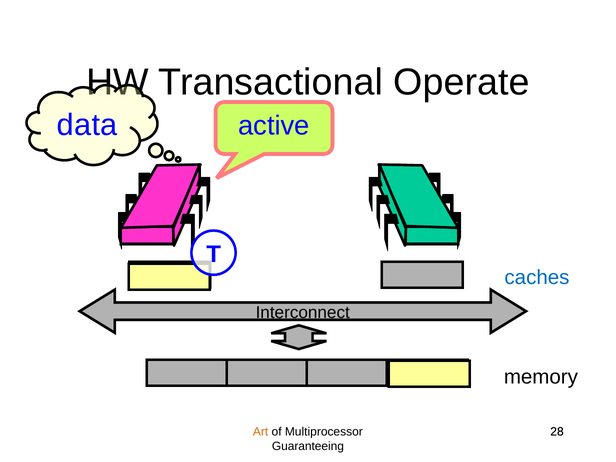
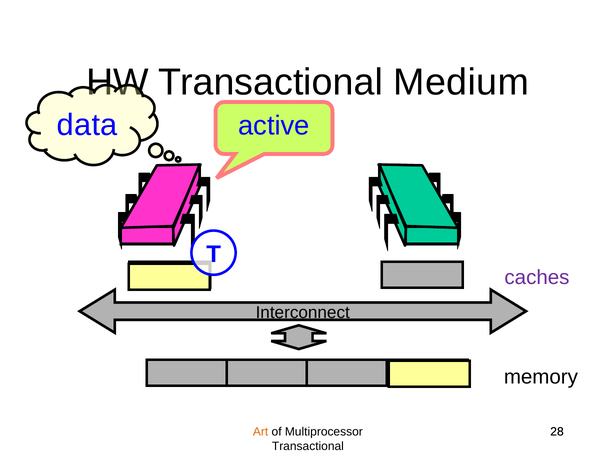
Operate: Operate -> Medium (461, 82)
caches colour: blue -> purple (537, 277)
Guaranteeing: Guaranteeing -> Transactional (308, 446)
